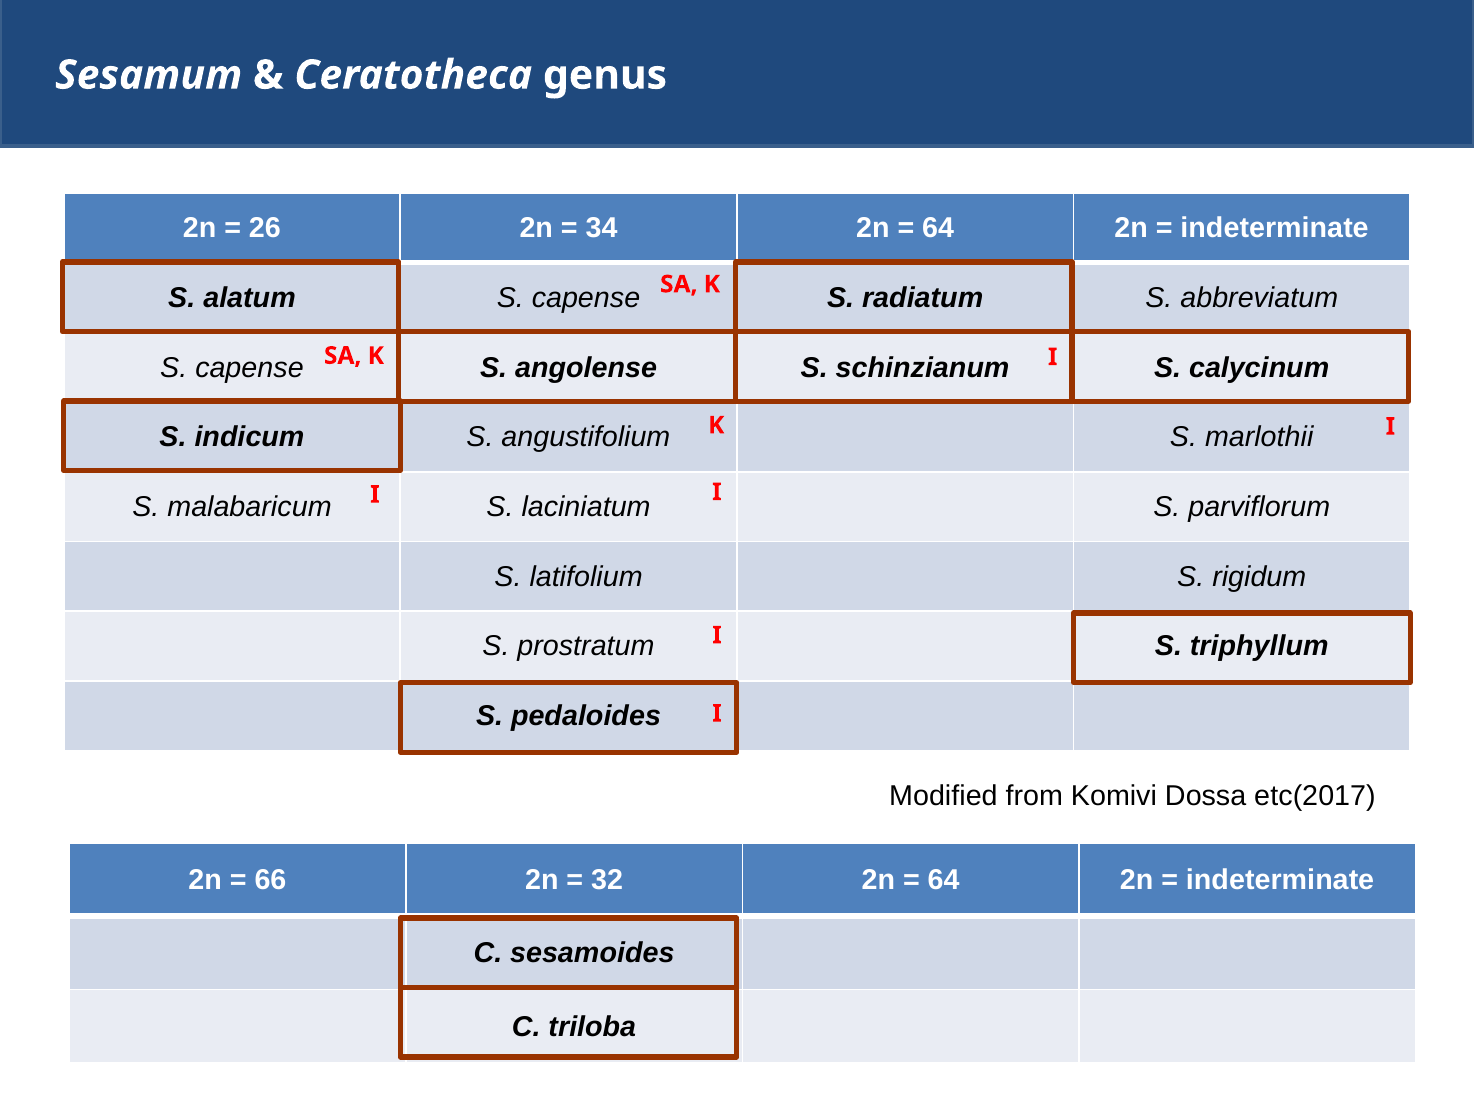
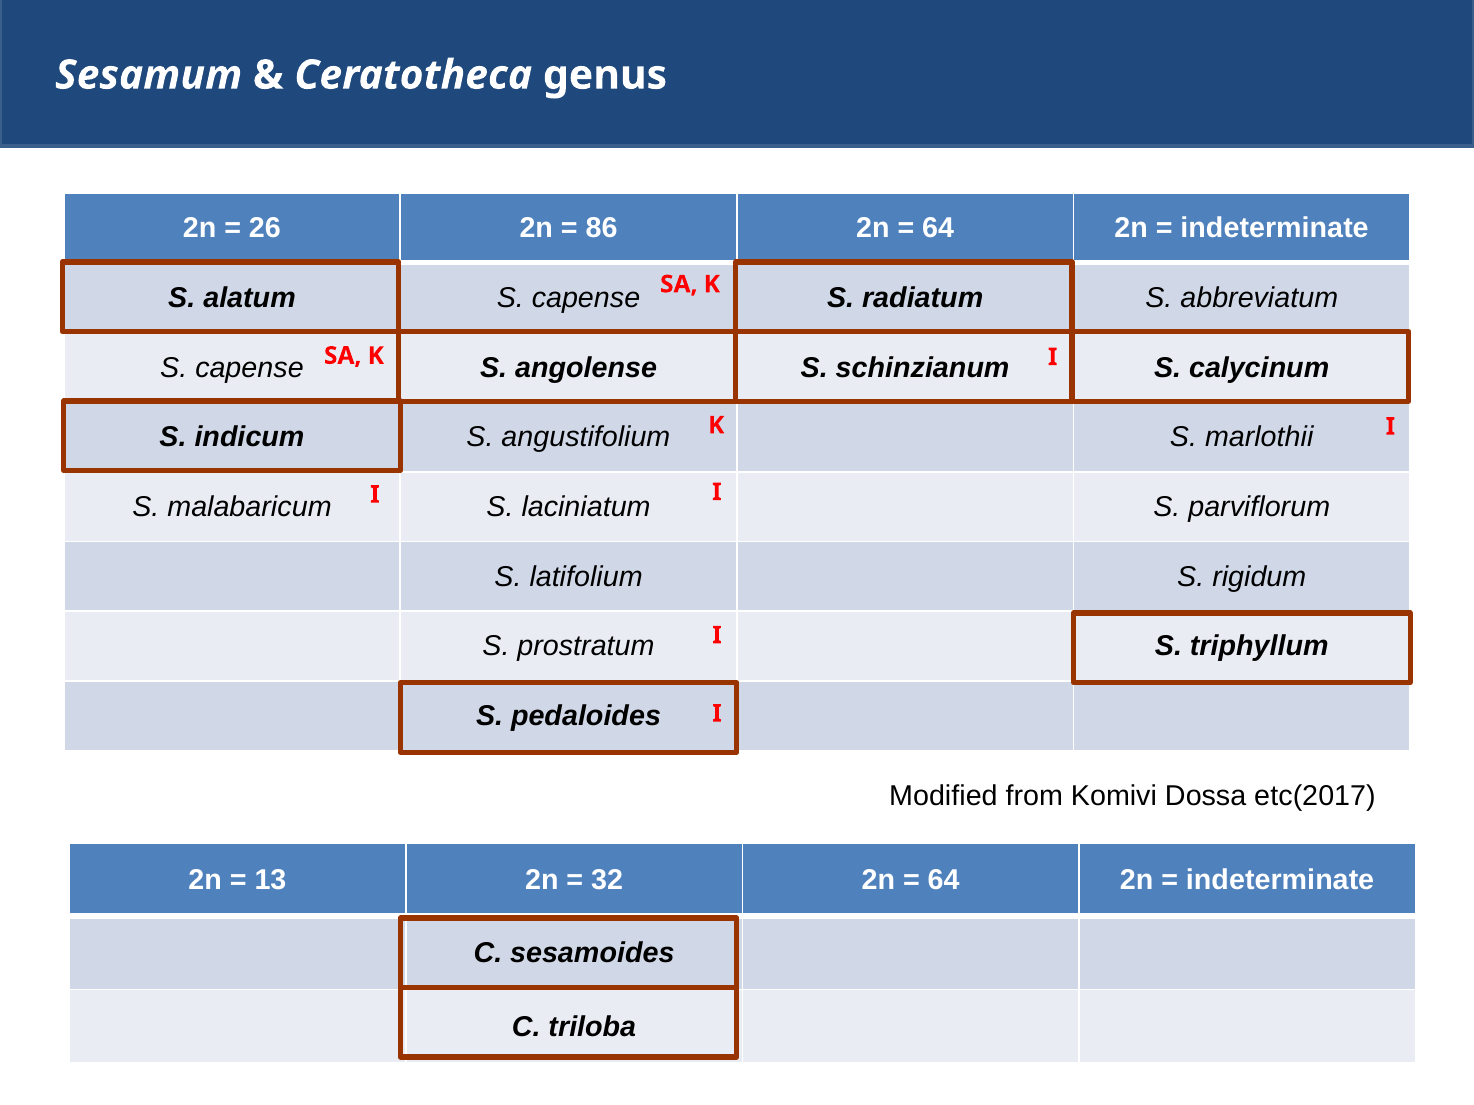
34: 34 -> 86 (602, 228)
66: 66 -> 13 (270, 880)
